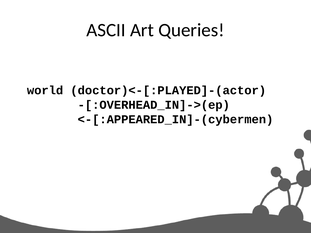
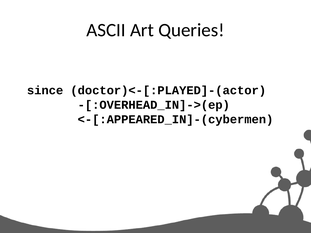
world: world -> since (45, 91)
